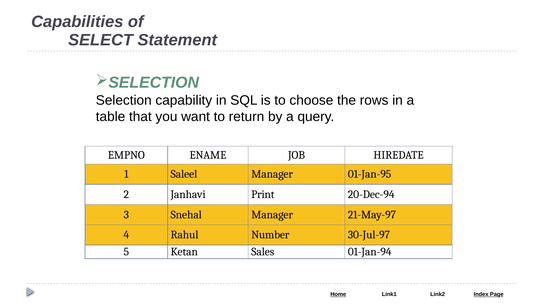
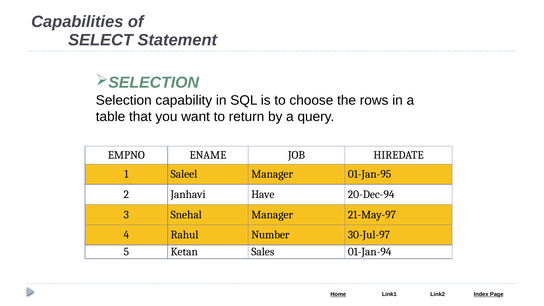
Print: Print -> Have (263, 194)
